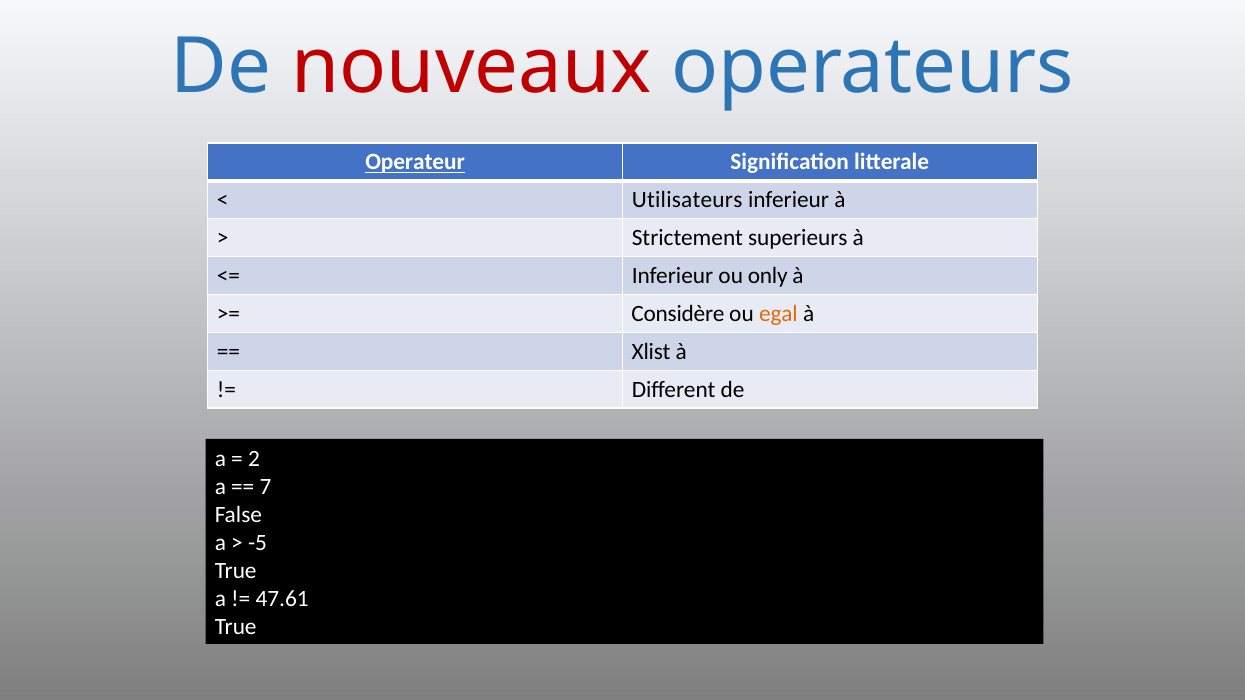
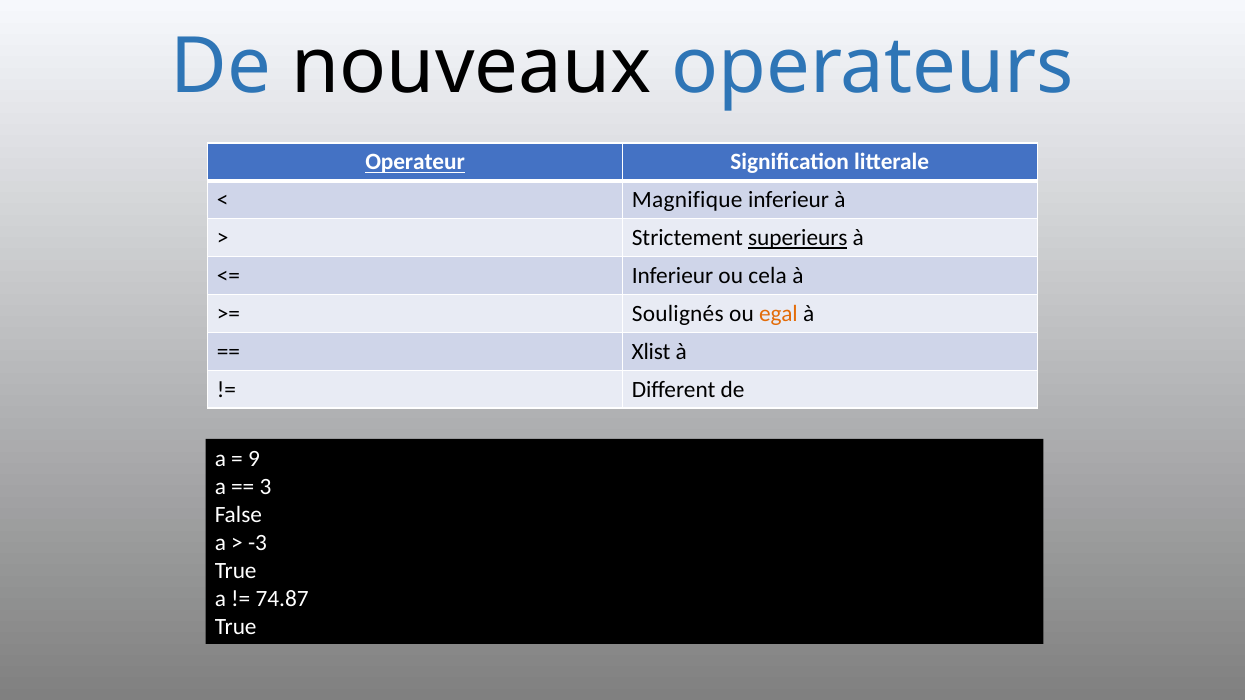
nouveaux colour: red -> black (472, 67)
Utilisateurs: Utilisateurs -> Magnifique (687, 200)
superieurs underline: none -> present (798, 238)
only: only -> cela (768, 276)
Considère: Considère -> Soulignés (678, 314)
2: 2 -> 9 (254, 459)
7: 7 -> 3 (266, 487)
-5: -5 -> -3 (257, 543)
47.61: 47.61 -> 74.87 (282, 599)
